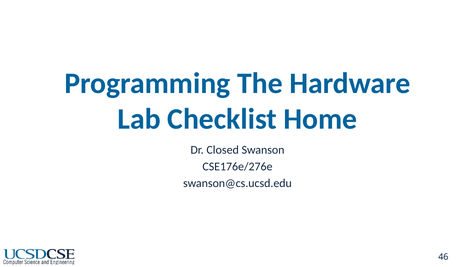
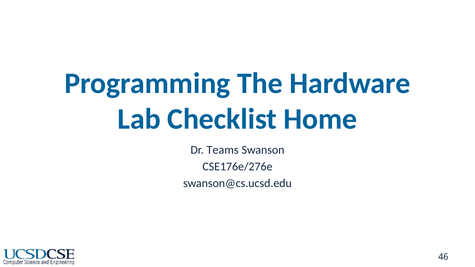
Closed: Closed -> Teams (223, 150)
